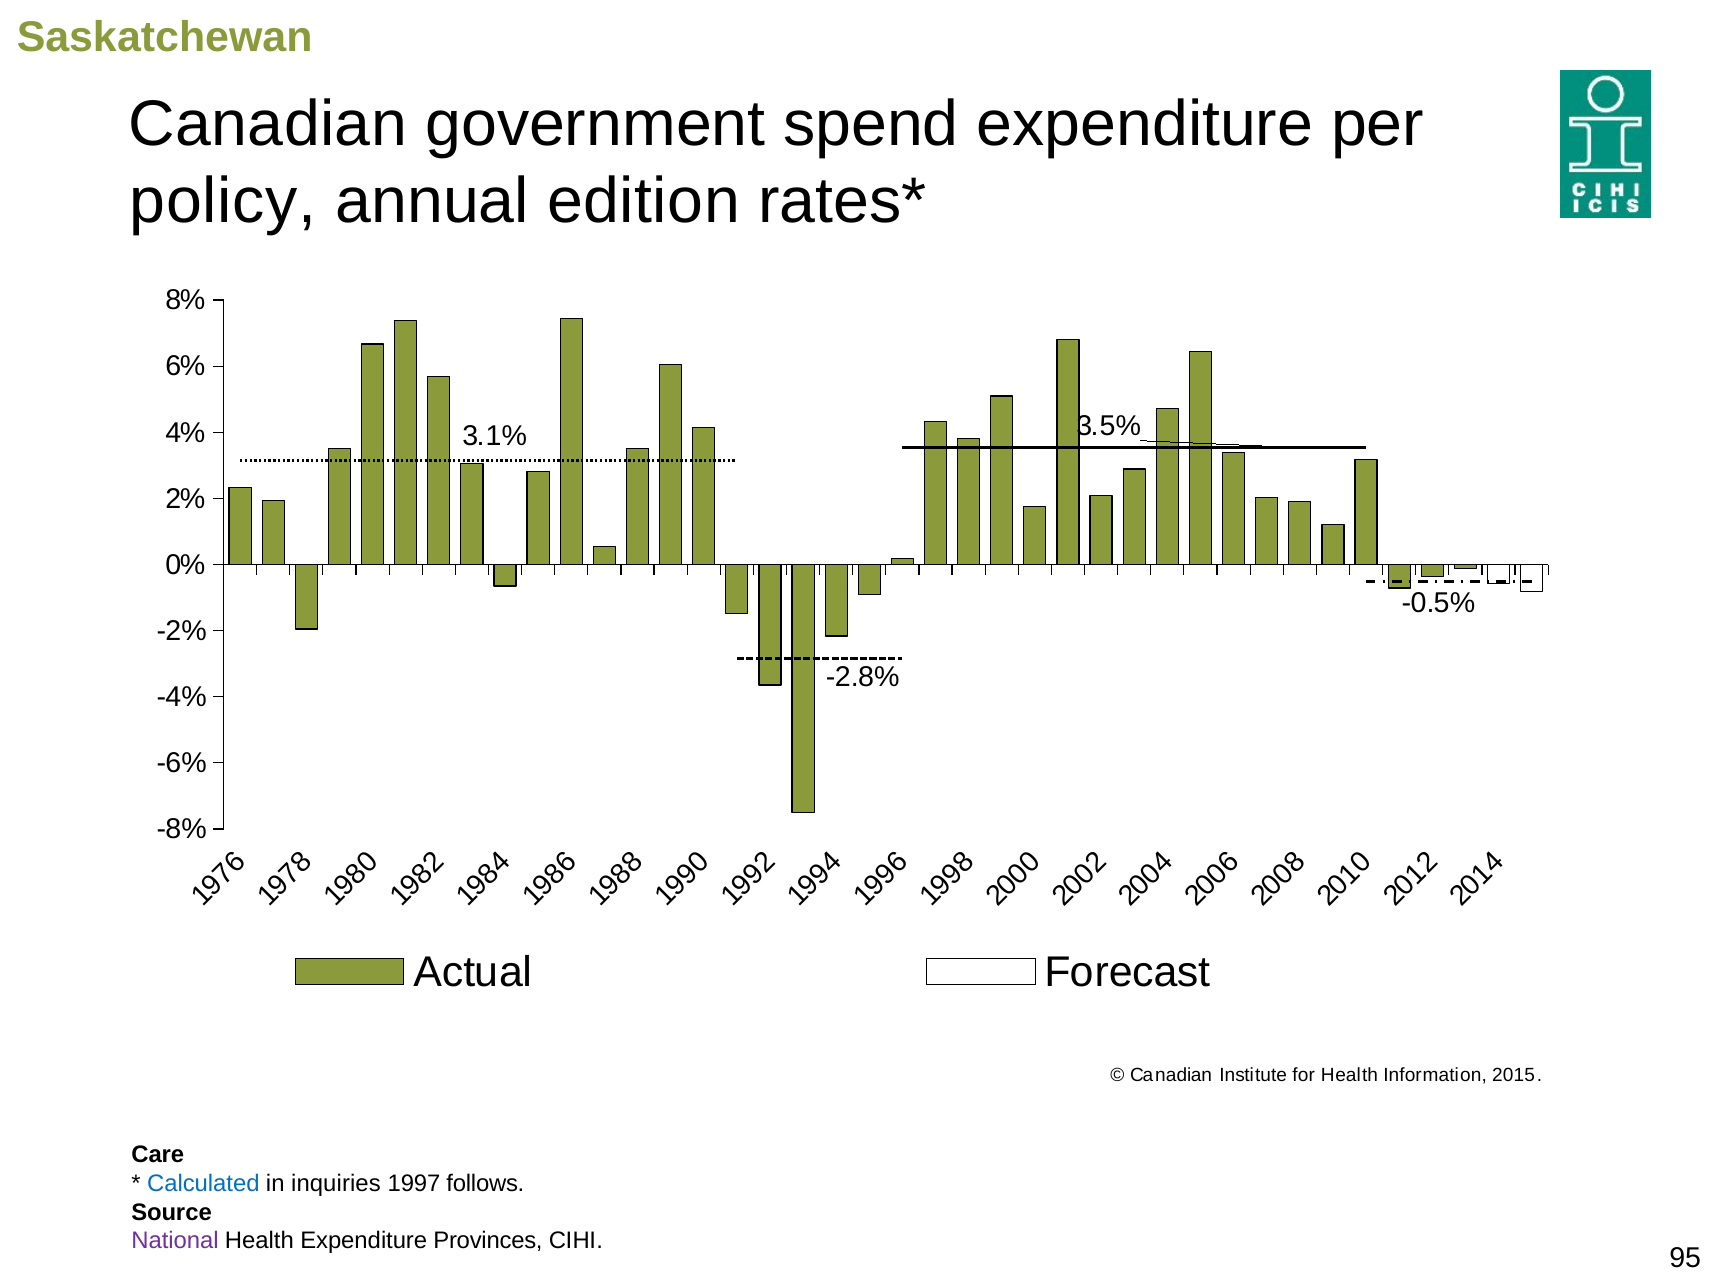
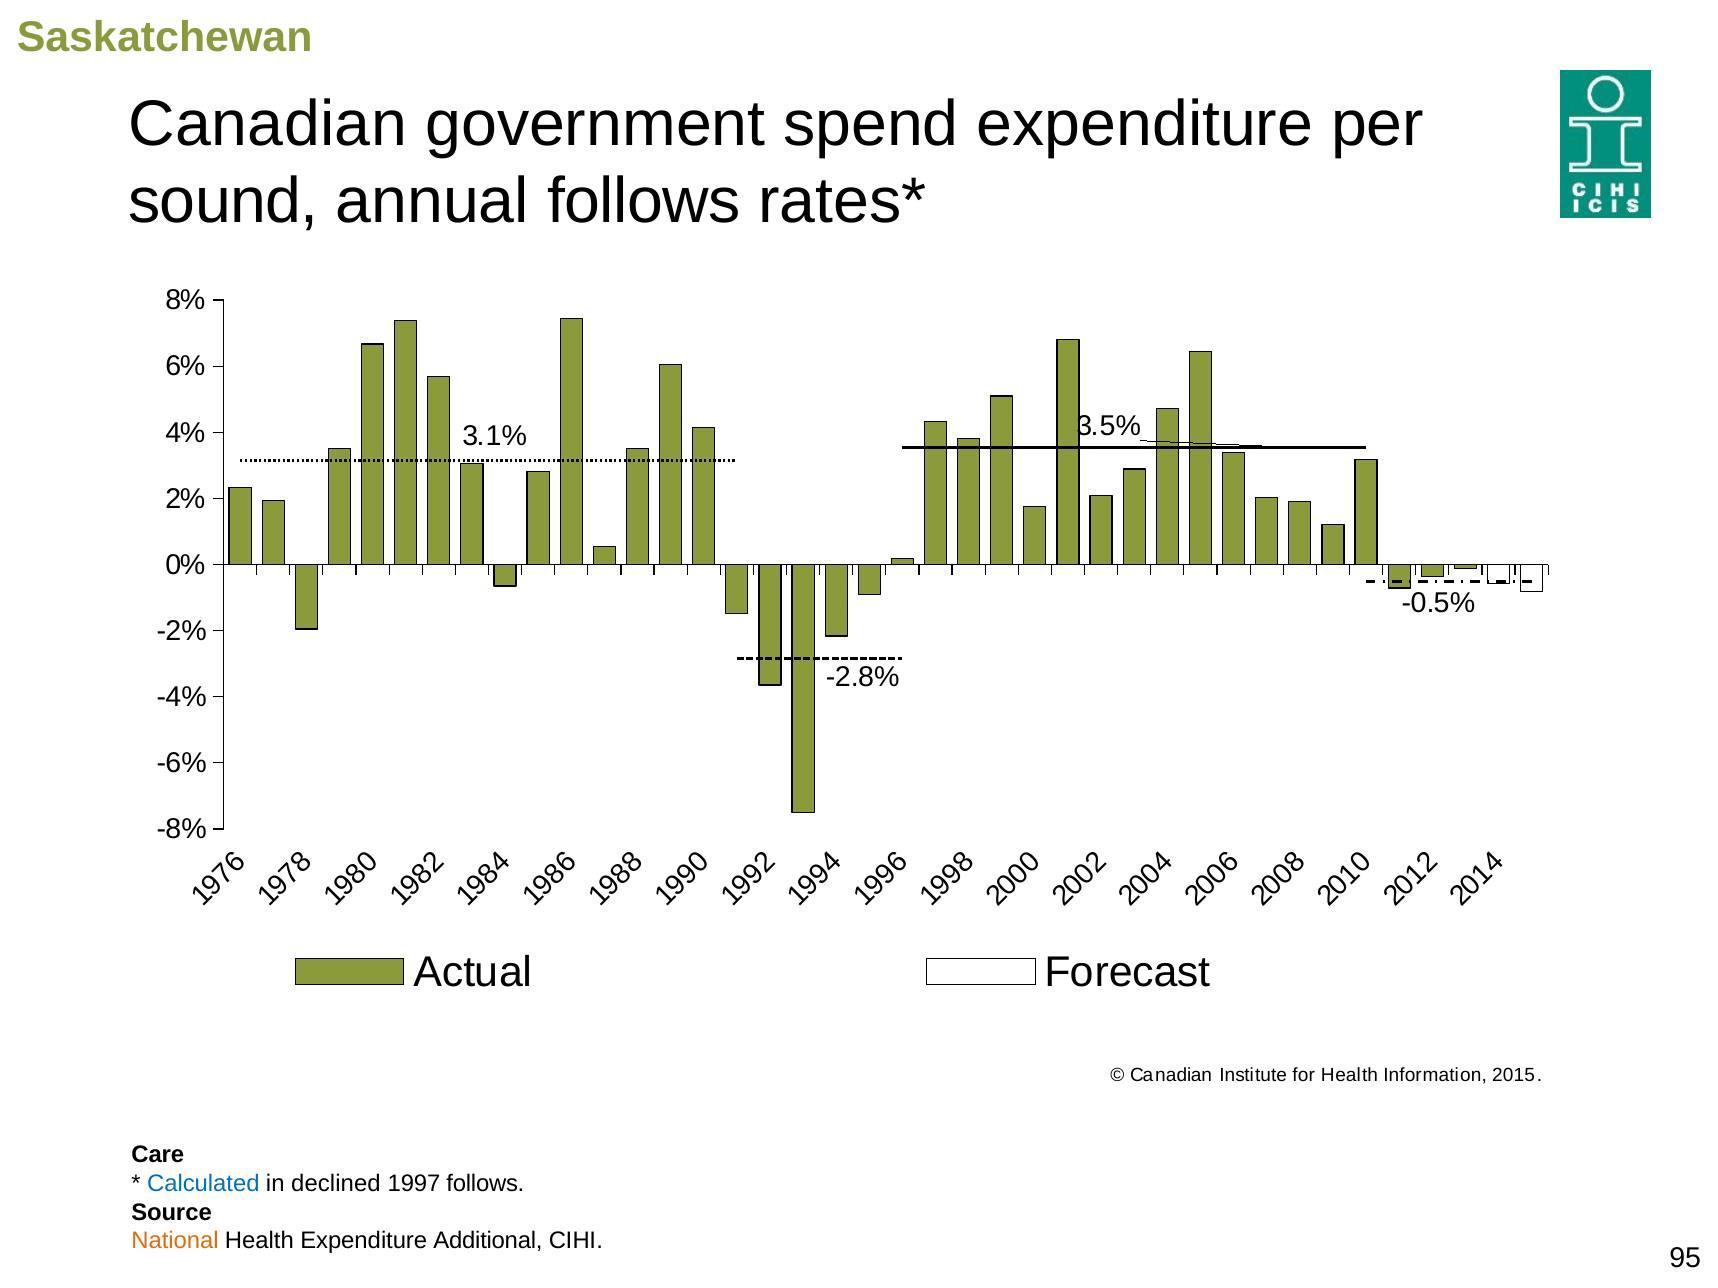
policy: policy -> sound (223, 201)
annual edition: edition -> follows (644, 201)
inquiries: inquiries -> declined (336, 1184)
National colour: purple -> orange (175, 1241)
Provinces: Provinces -> Additional (488, 1241)
